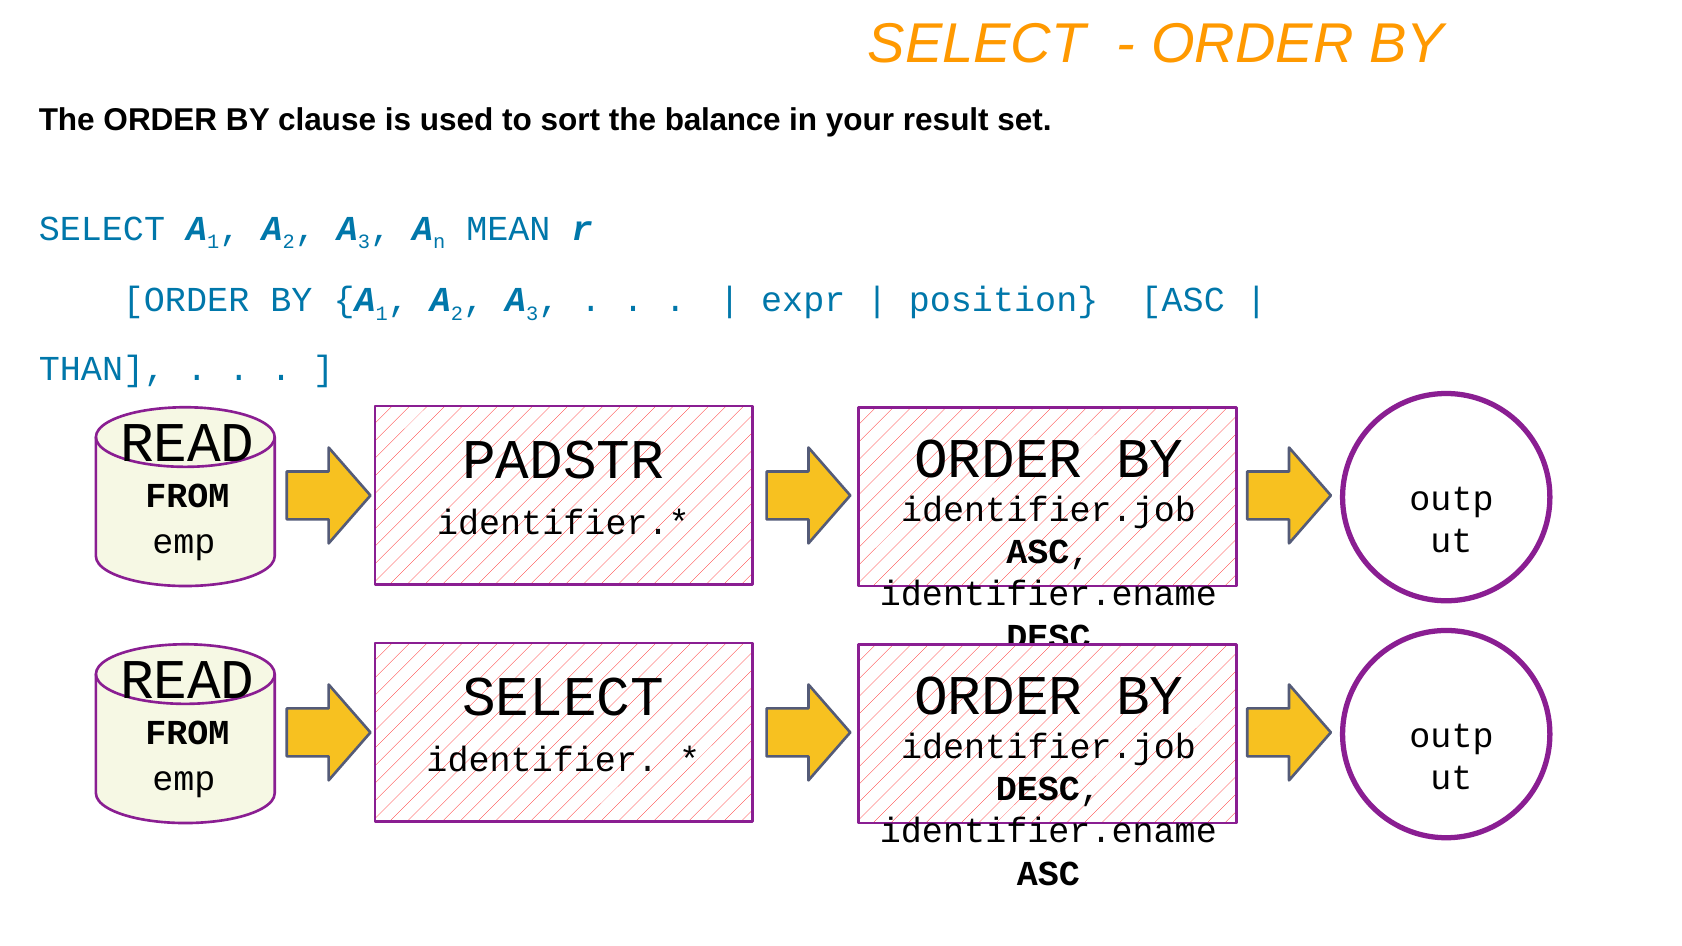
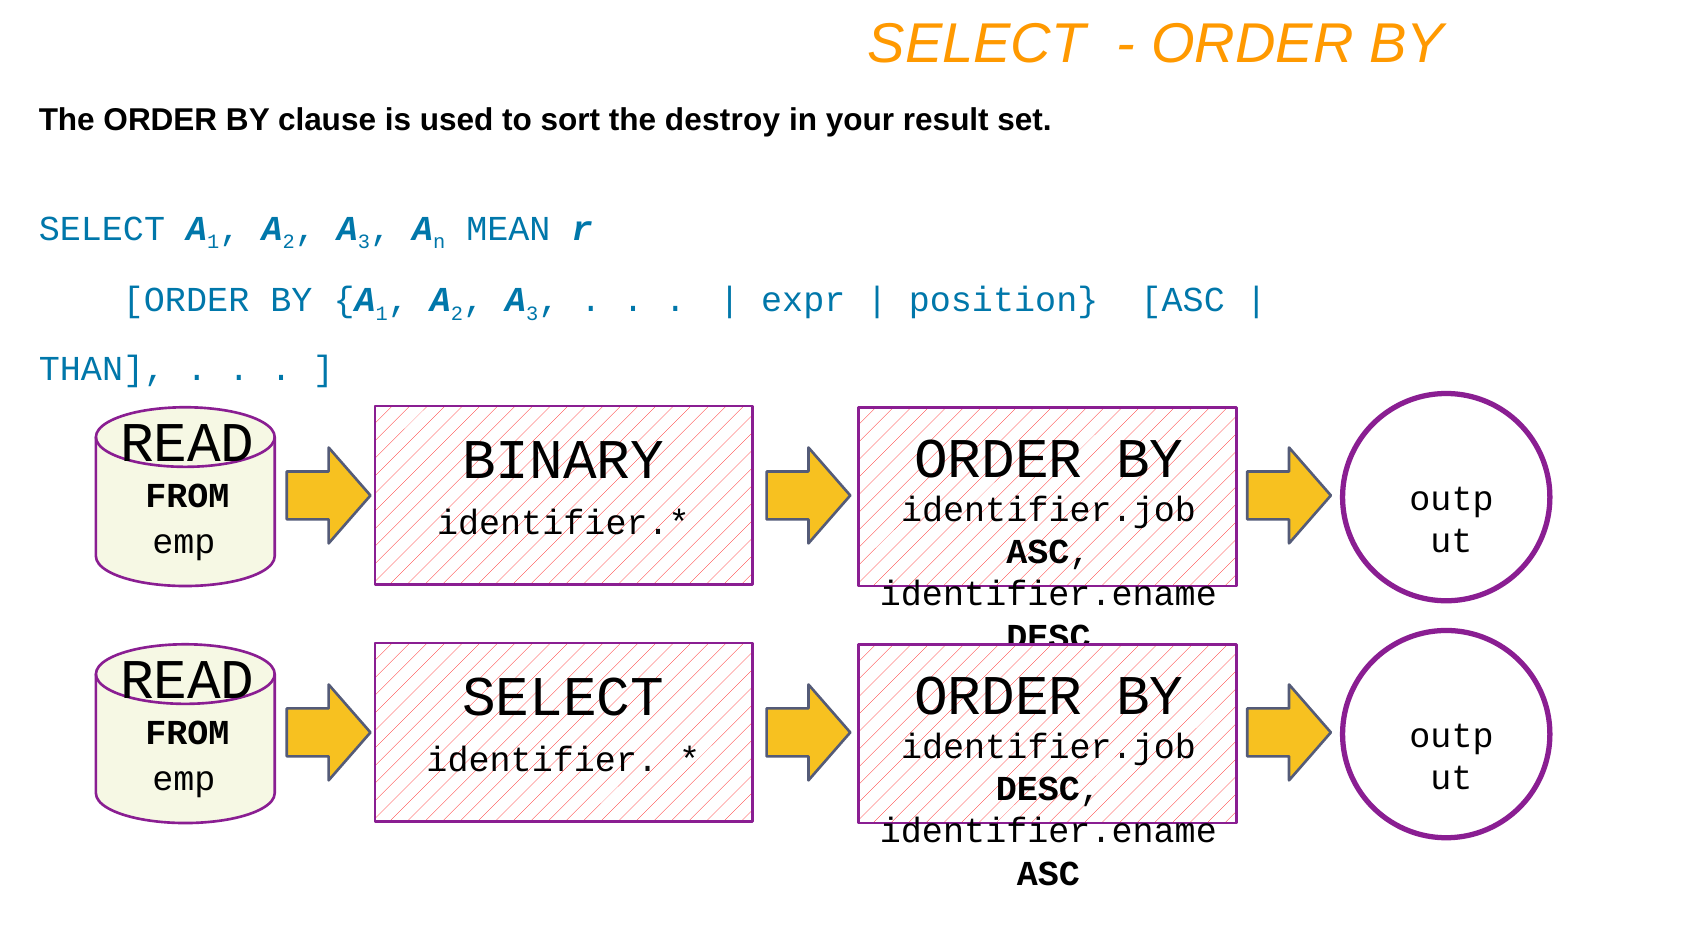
balance: balance -> destroy (723, 120)
PADSTR: PADSTR -> BINARY (563, 460)
